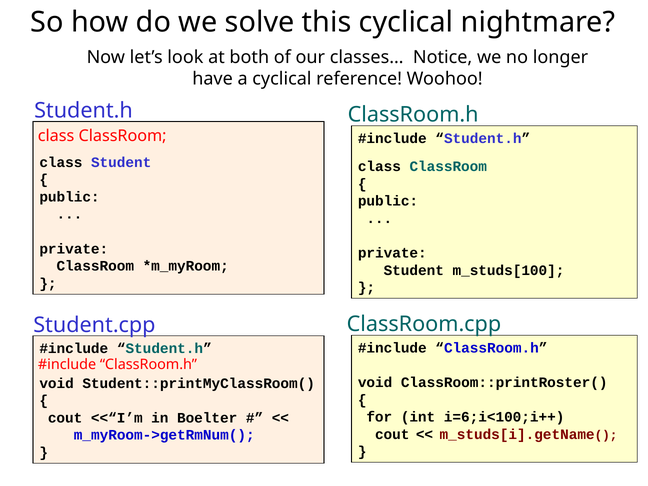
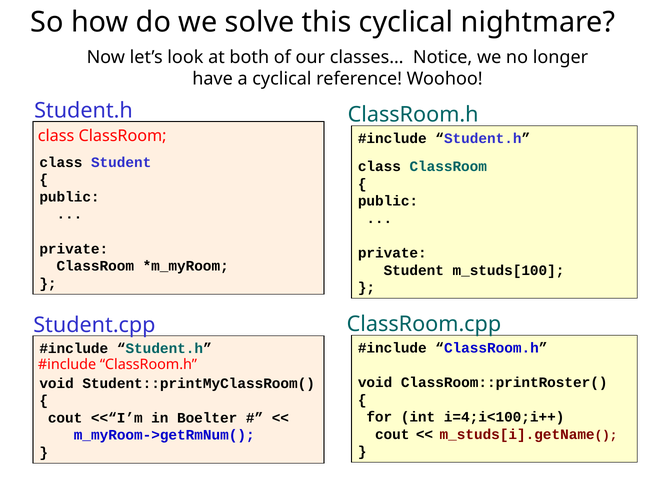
i=6;i<100;i++: i=6;i<100;i++ -> i=4;i<100;i++ (504, 417)
